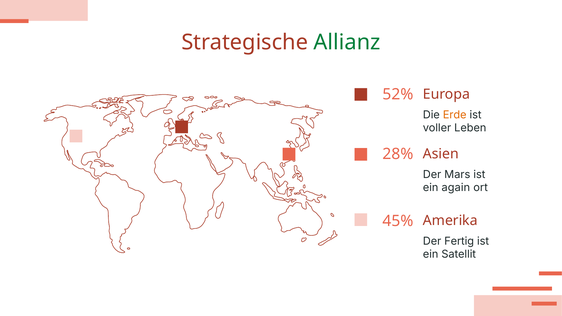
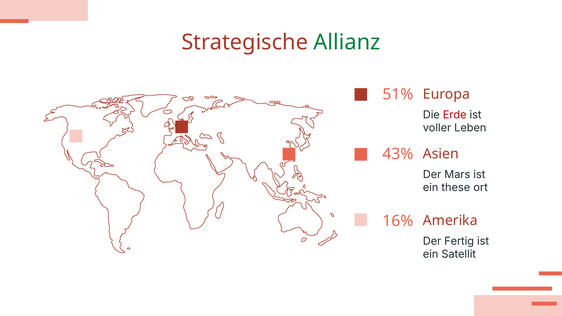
52%: 52% -> 51% (398, 94)
Erde colour: orange -> red (455, 115)
28%: 28% -> 43% (398, 154)
again: again -> these (456, 188)
45%: 45% -> 16% (398, 221)
